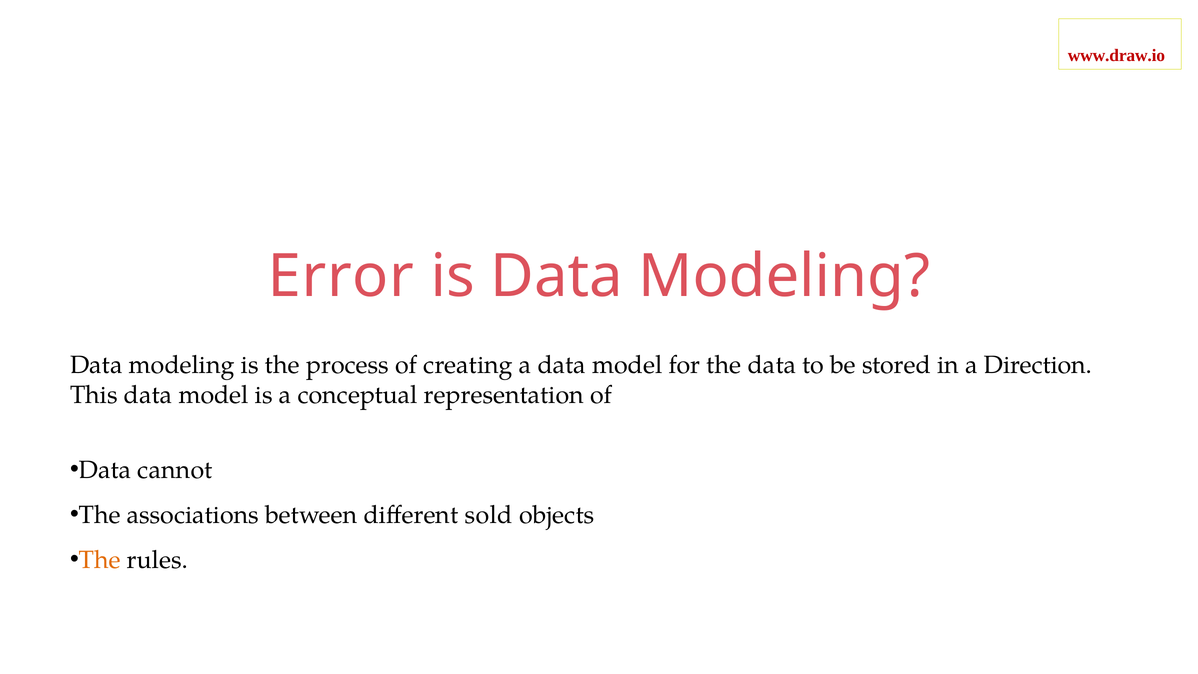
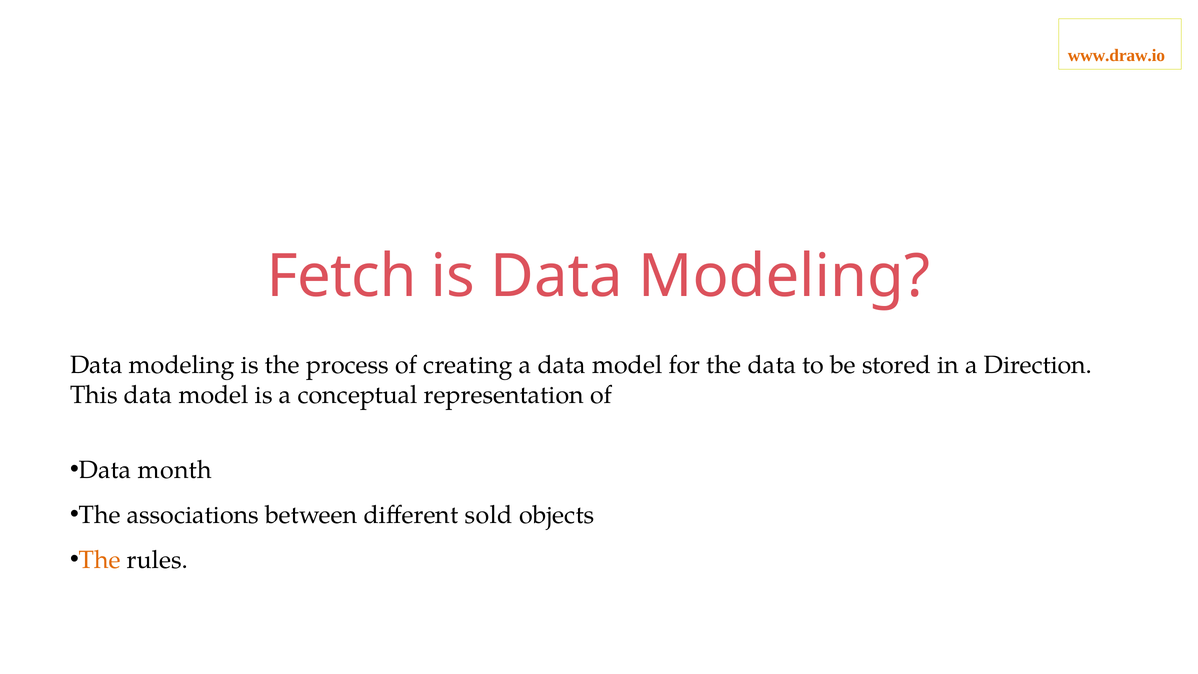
www.draw.io colour: red -> orange (1116, 56)
Error: Error -> Fetch (342, 277)
cannot: cannot -> month (175, 470)
